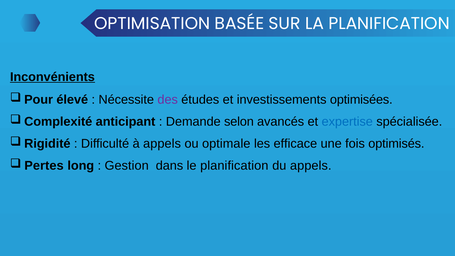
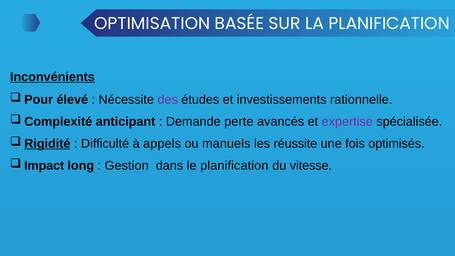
optimisées: optimisées -> rationnelle (361, 100)
selon: selon -> perte (239, 122)
expertise colour: blue -> purple (347, 122)
Rigidité underline: none -> present (47, 144)
optimale: optimale -> manuels (226, 144)
efficace: efficace -> réussite (295, 144)
Pertes: Pertes -> Impact (44, 166)
du appels: appels -> vitesse (311, 166)
